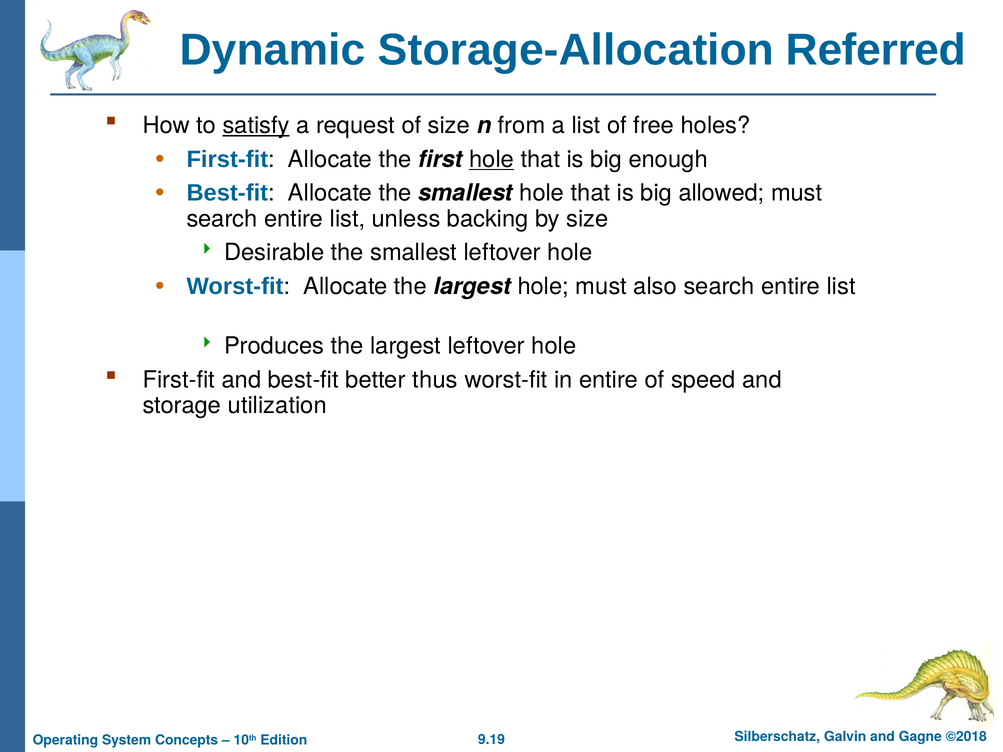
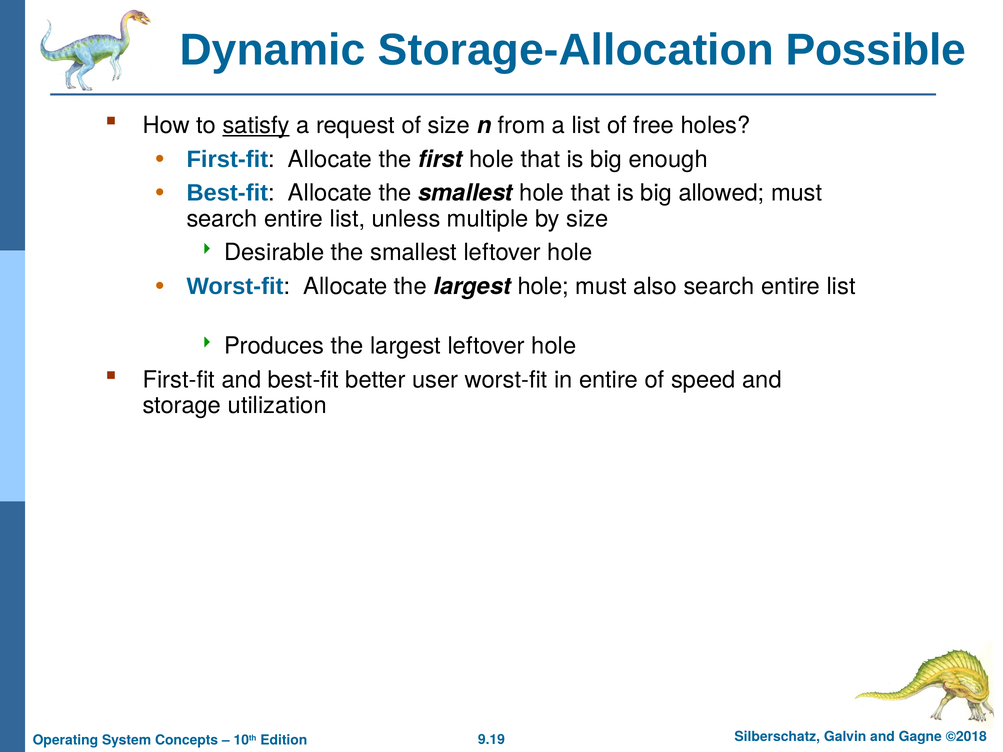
Referred: Referred -> Possible (876, 50)
hole underline: present -> none (492, 159)
backing: backing -> multiple (488, 219)
thus: thus -> user (435, 380)
